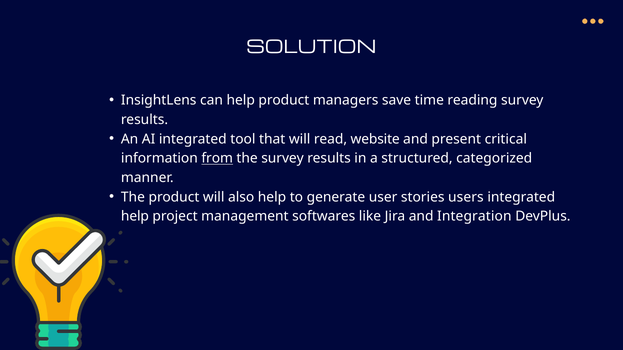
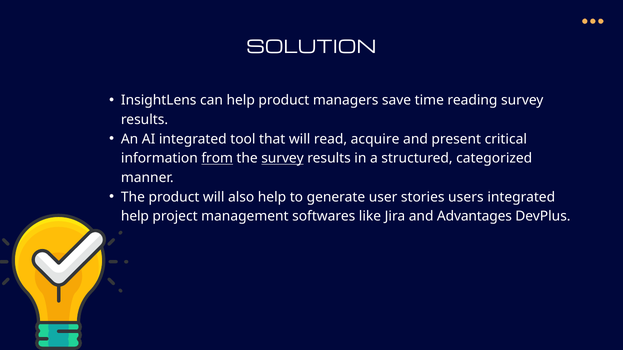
website: website -> acquire (375, 139)
survey underline: none -> present (283, 159)
Integration: Integration -> Advantages (474, 217)
